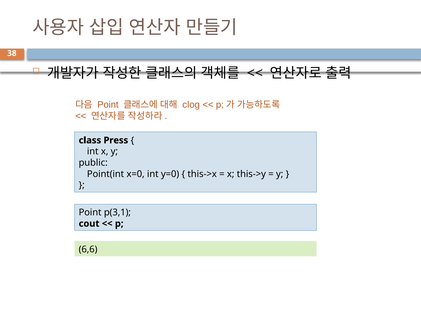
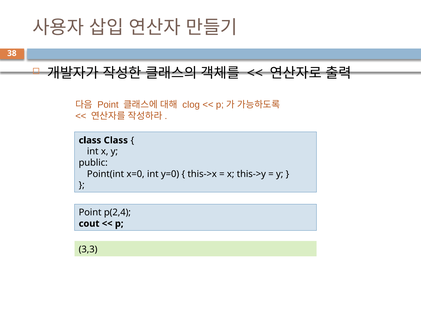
class Press: Press -> Class (116, 140)
p(3,1: p(3,1 -> p(2,4 (117, 212)
6,6: 6,6 -> 3,3 (88, 249)
